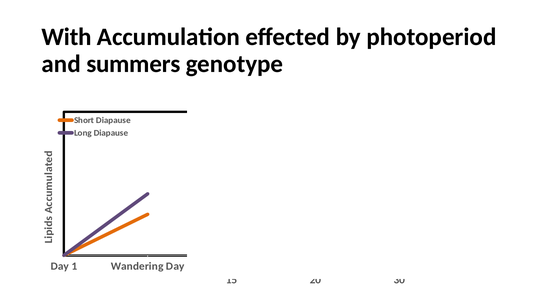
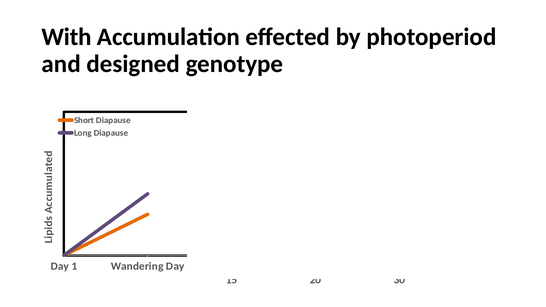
summers: summers -> designed (133, 64)
